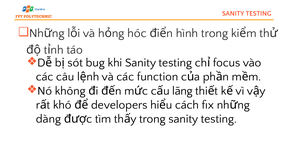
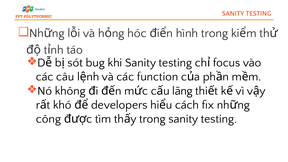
dàng: dàng -> công (48, 119)
